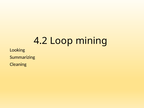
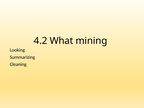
Loop: Loop -> What (61, 41)
